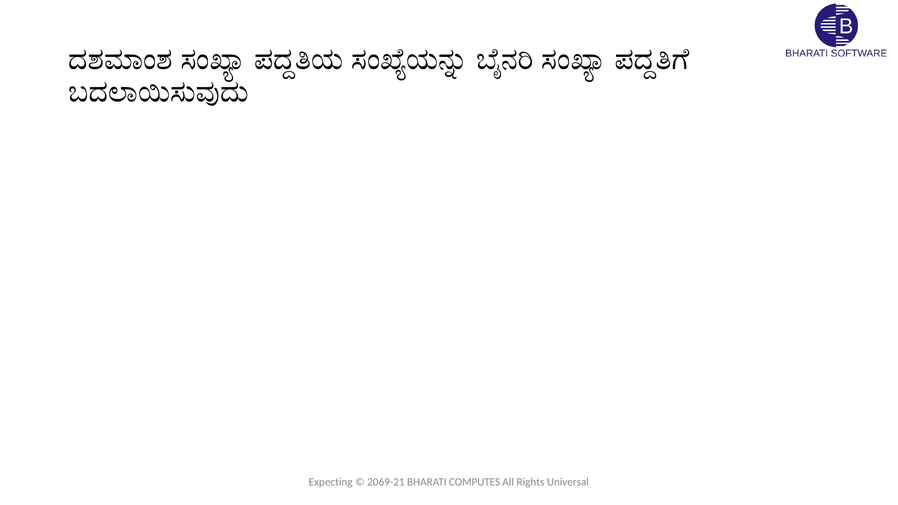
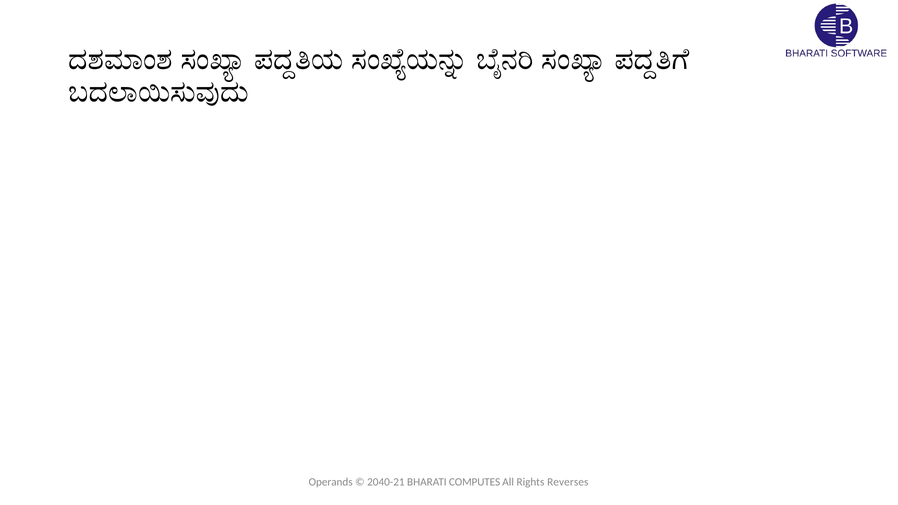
Expecting: Expecting -> Operands (331, 482)
2069-21: 2069-21 -> 2040-21 (386, 482)
Universal: Universal -> Reverses (568, 482)
